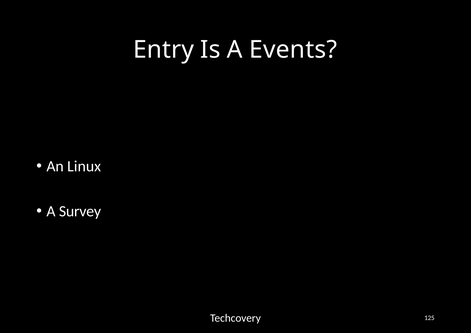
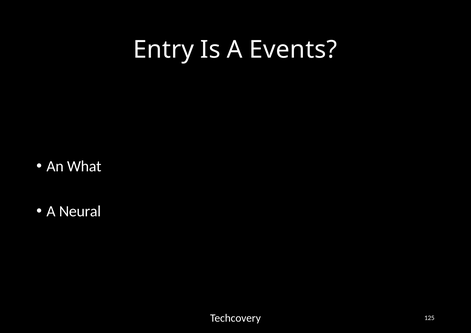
Linux: Linux -> What (84, 166)
Survey: Survey -> Neural (80, 211)
